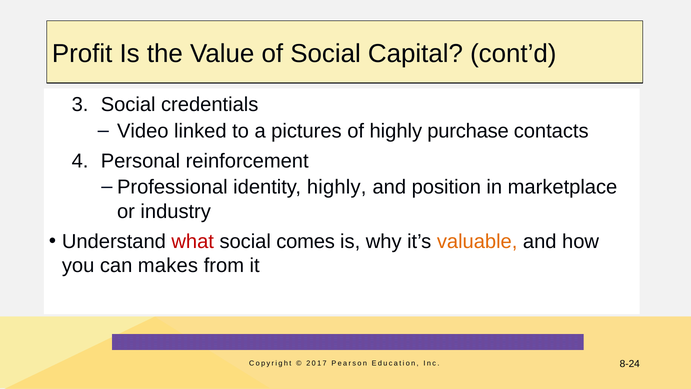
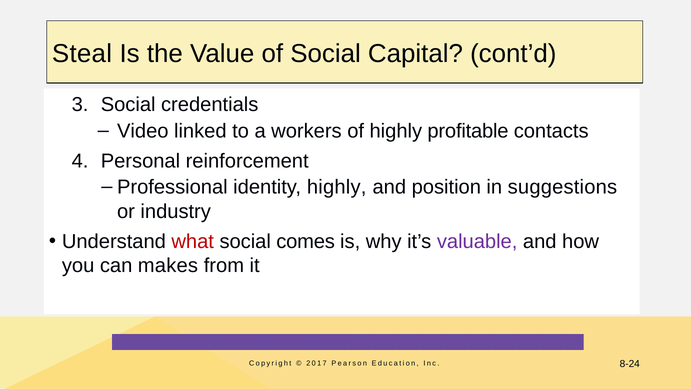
Profit: Profit -> Steal (82, 54)
pictures: pictures -> workers (306, 131)
purchase: purchase -> profitable (468, 131)
marketplace: marketplace -> suggestions (562, 187)
valuable colour: orange -> purple (477, 241)
